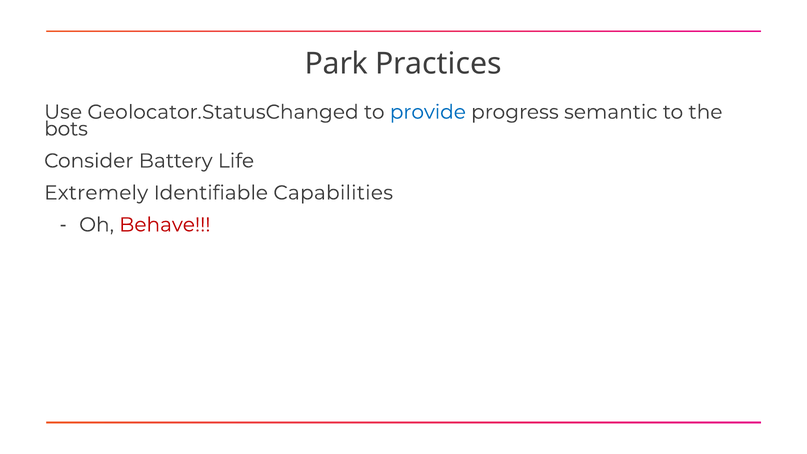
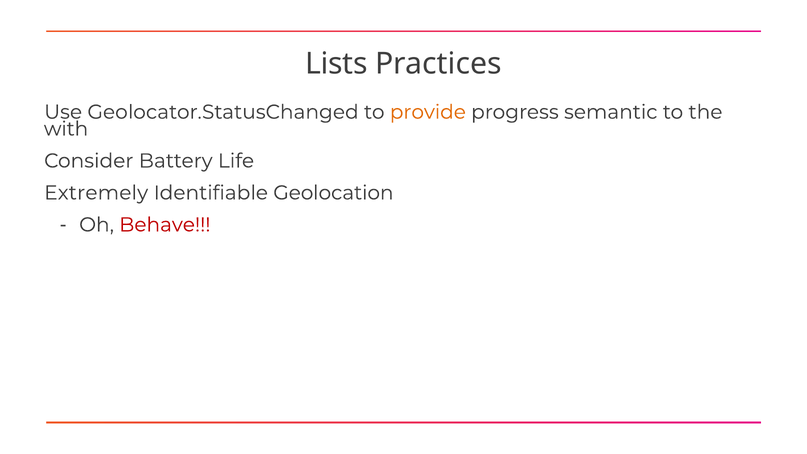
Park: Park -> Lists (336, 64)
provide colour: blue -> orange (428, 112)
bots: bots -> with (66, 129)
Capabilities: Capabilities -> Geolocation (333, 193)
